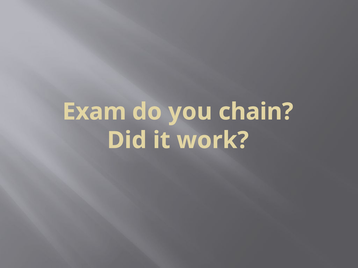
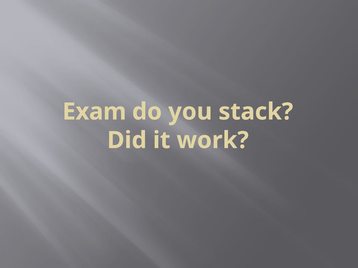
chain: chain -> stack (256, 112)
